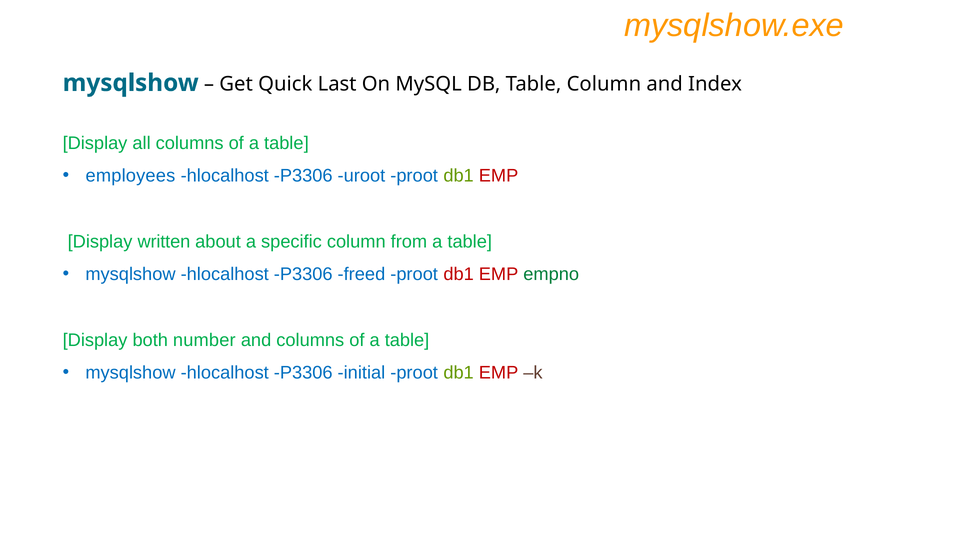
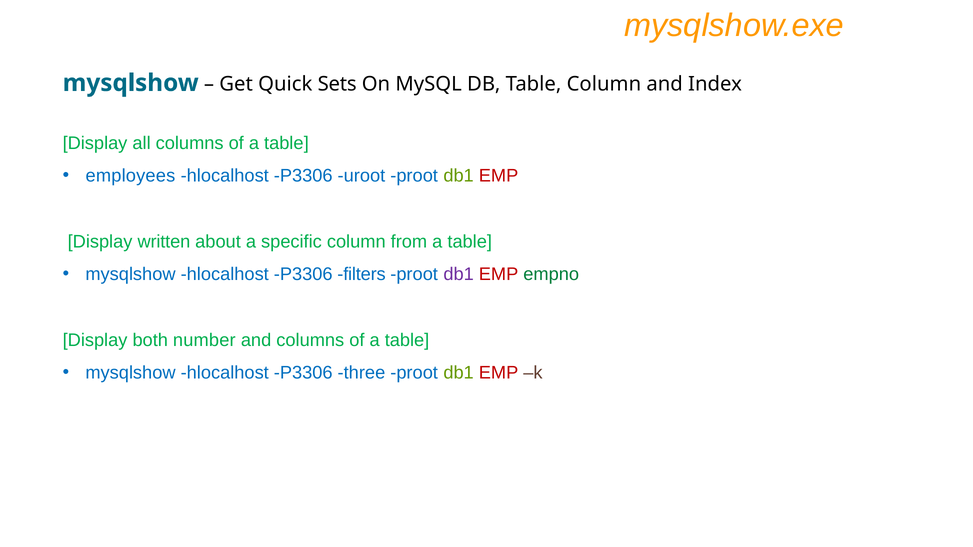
Last: Last -> Sets (337, 84)
freed: freed -> filters (362, 275)
db1 colour: red -> purple (459, 275)
initial: initial -> three (361, 373)
